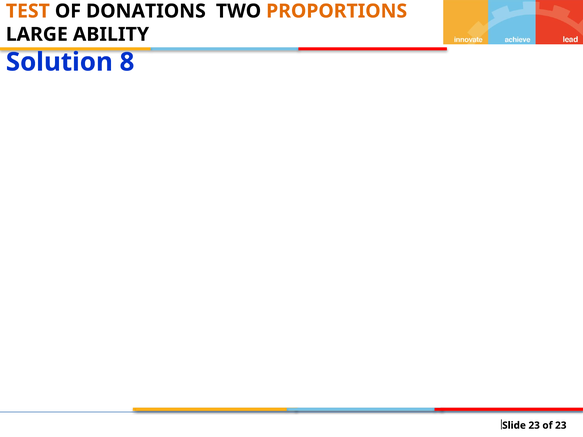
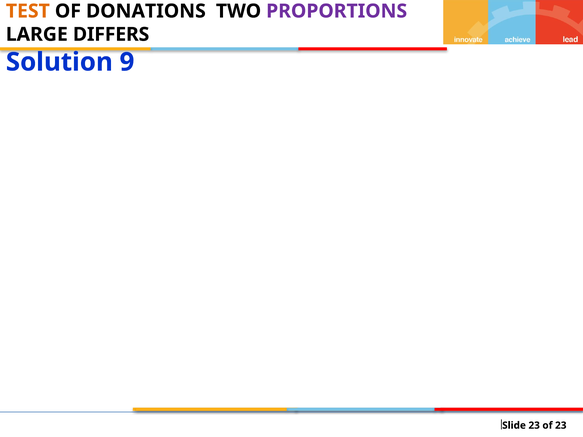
PROPORTIONS colour: orange -> purple (337, 11)
ABILITY: ABILITY -> DIFFERS (111, 34)
8: 8 -> 9 (127, 62)
